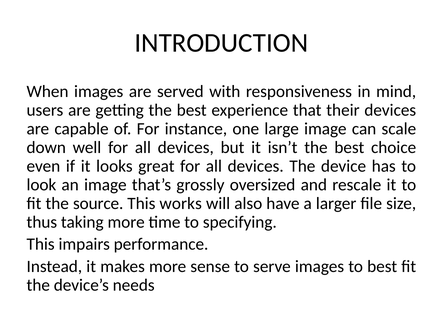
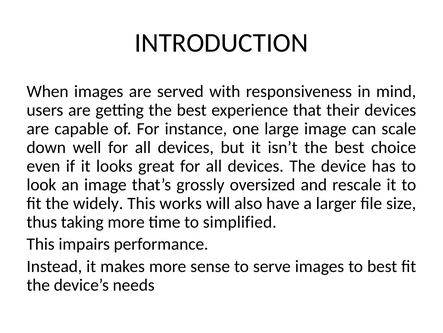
source: source -> widely (98, 203)
specifying: specifying -> simplified (240, 222)
